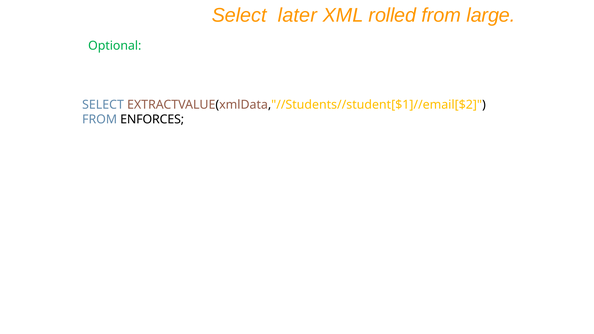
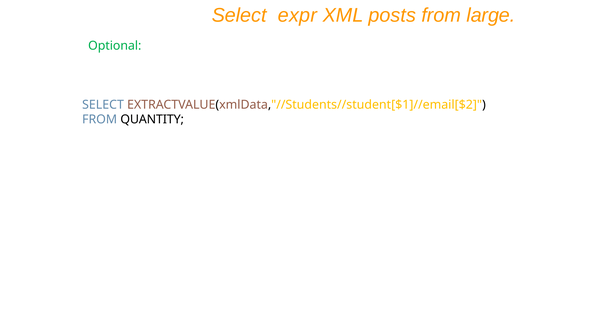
later: later -> expr (297, 15)
rolled: rolled -> posts (392, 15)
ENFORCES: ENFORCES -> QUANTITY (152, 120)
